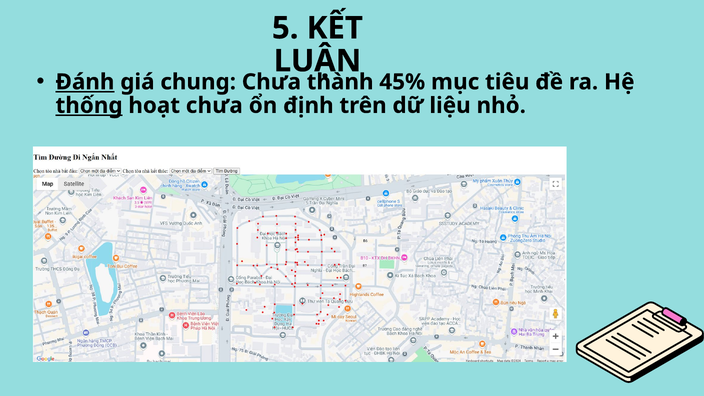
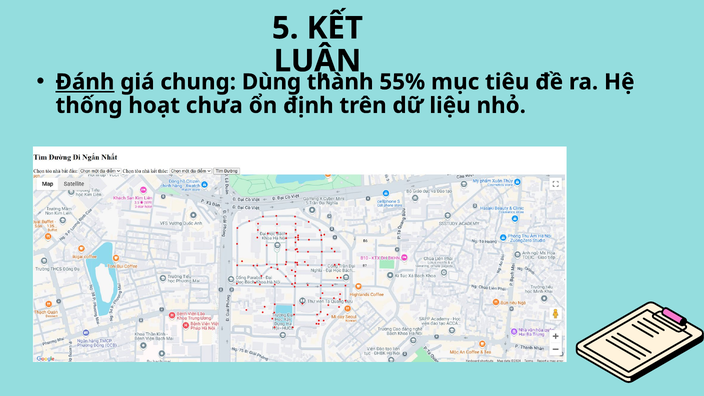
chung Chưa: Chưa -> Dùng (271, 82)
45%: 45% -> 55% (402, 82)
thống underline: present -> none (89, 105)
